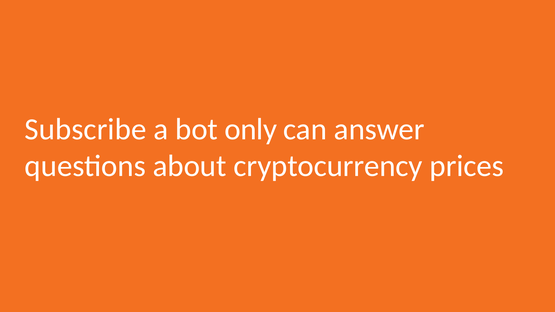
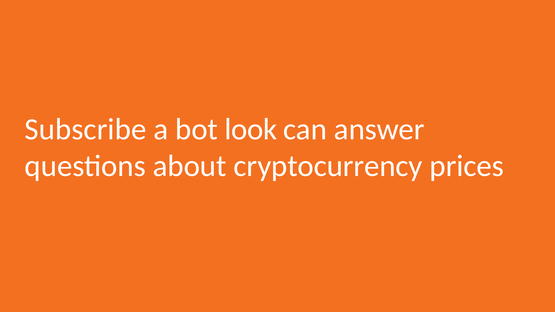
only: only -> look (251, 129)
